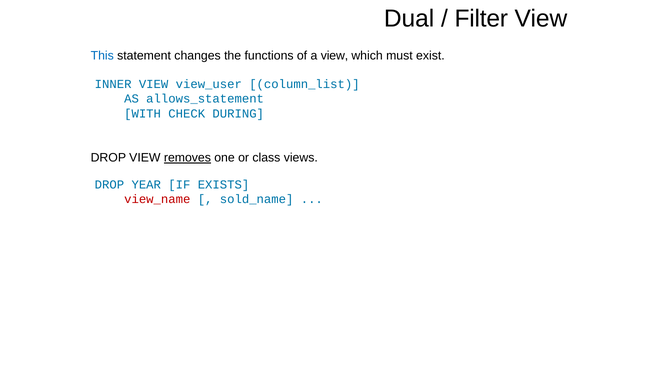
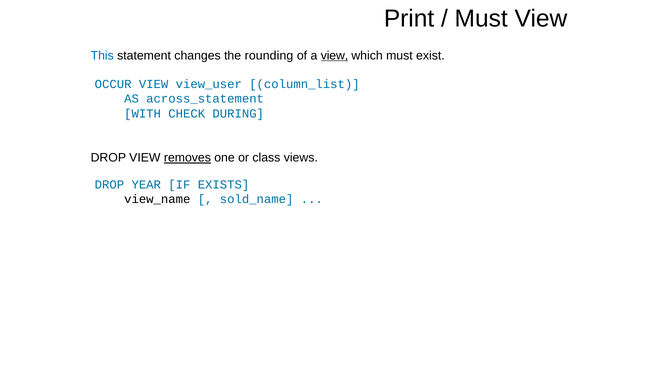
Dual: Dual -> Print (409, 19)
Filter: Filter -> Must (481, 19)
functions: functions -> rounding (269, 56)
view underline: none -> present (334, 56)
INNER: INNER -> OCCUR (113, 84)
allows_statement: allows_statement -> across_statement (205, 99)
view_name colour: red -> black (157, 199)
